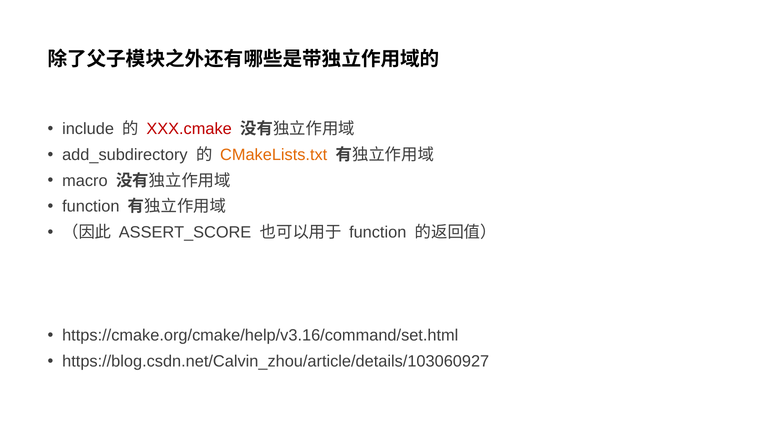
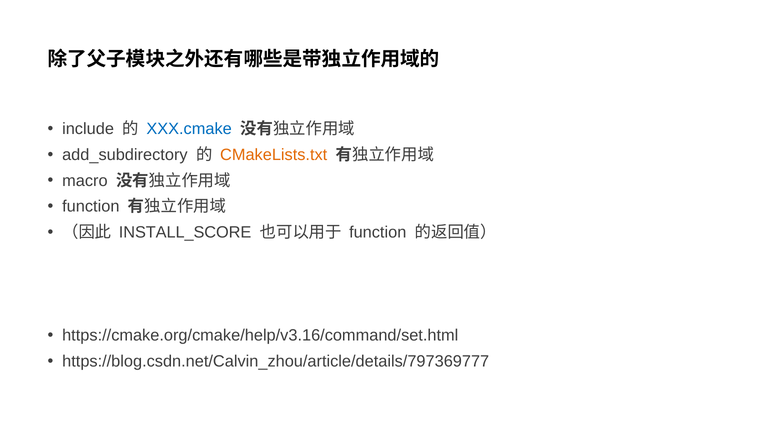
XXX.cmake colour: red -> blue (189, 129)
ASSERT_SCORE: ASSERT_SCORE -> INSTALL_SCORE (185, 232)
https://blog.csdn.net/Calvin_zhou/article/details/103060927: https://blog.csdn.net/Calvin_zhou/article/details/103060927 -> https://blog.csdn.net/Calvin_zhou/article/details/797369777 (276, 361)
